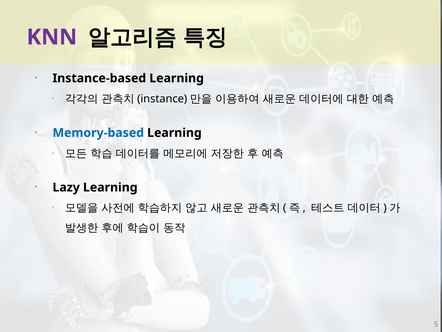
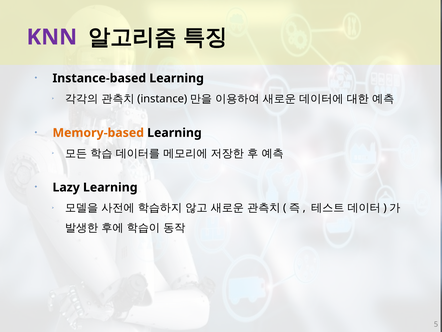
Memory-based colour: blue -> orange (98, 133)
